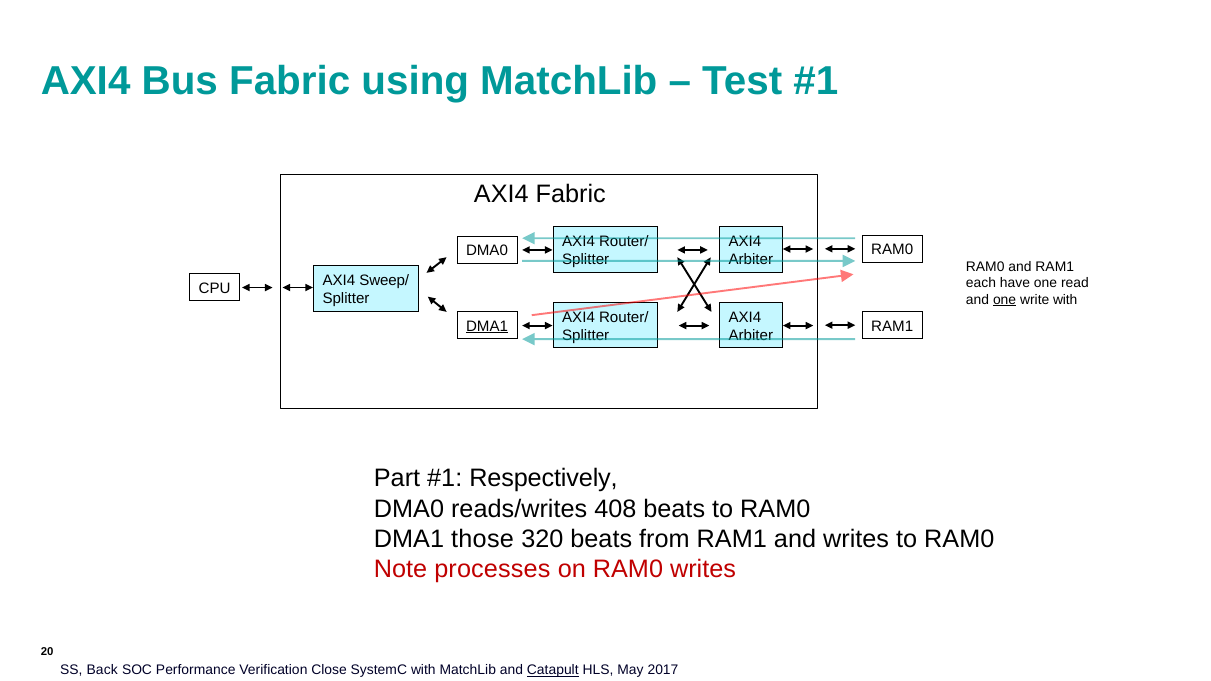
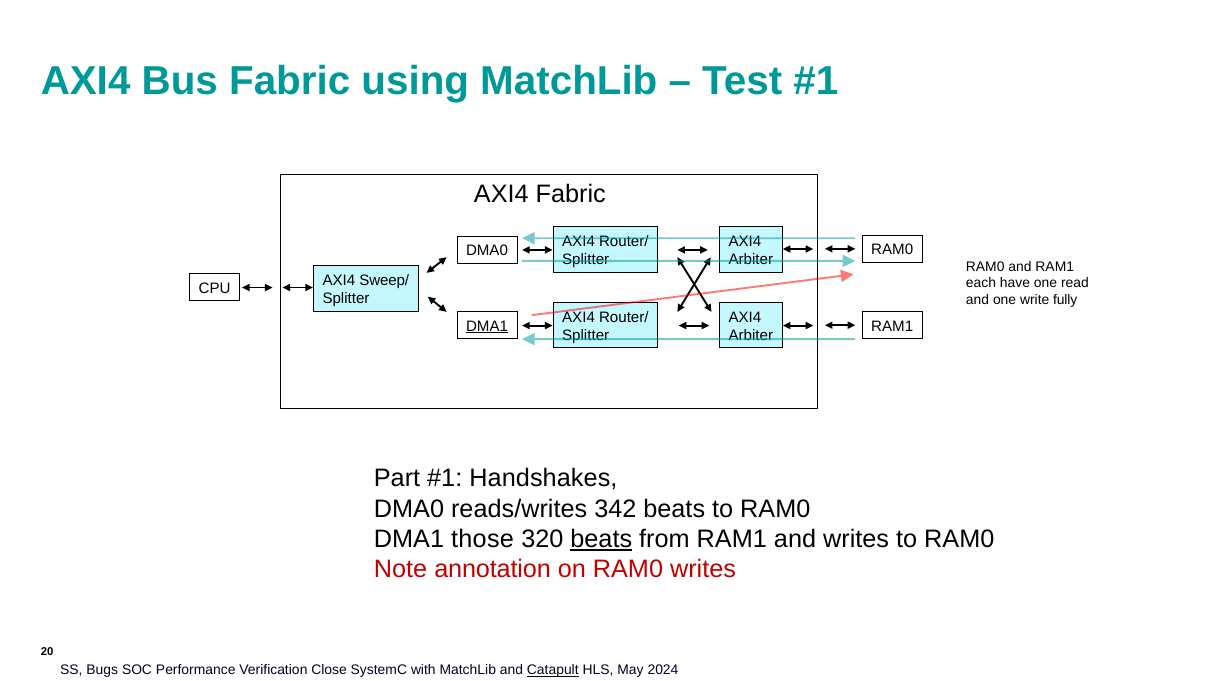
one underline: present -> none (1005, 300)
write with: with -> fully (1065, 300)
Respectively: Respectively -> Handshakes (543, 479)
408: 408 -> 342 (615, 509)
beats underline: none -> present (601, 539)
processes: processes -> annotation (493, 570)
Back: Back -> Bugs (102, 671)
2017: 2017 -> 2024 (663, 671)
